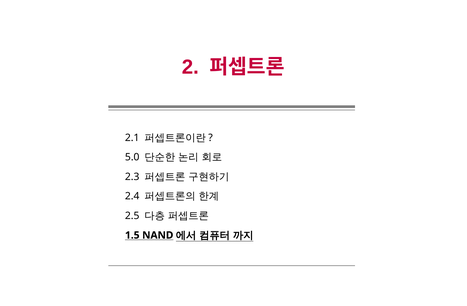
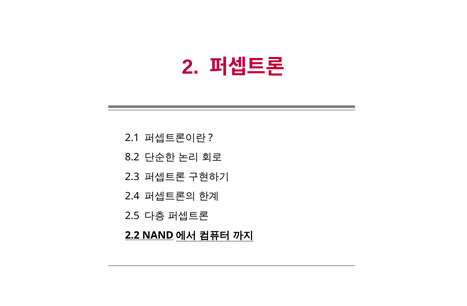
5.0: 5.0 -> 8.2 (132, 158)
1.5: 1.5 -> 2.2 (132, 236)
